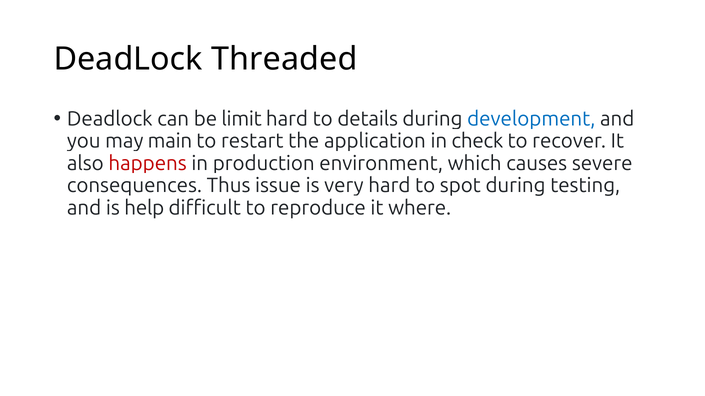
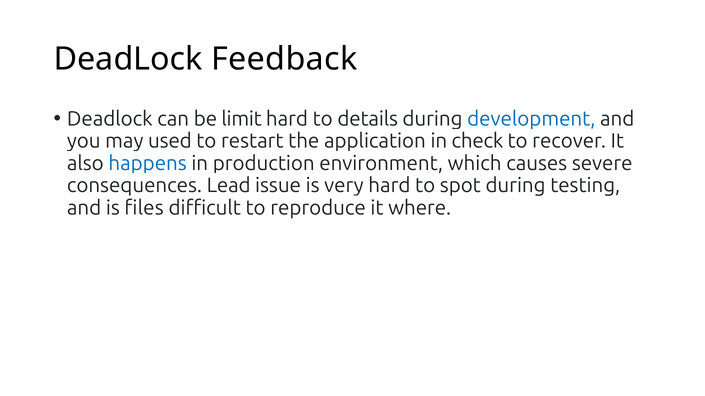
Threaded: Threaded -> Feedback (284, 59)
main: main -> used (170, 141)
happens colour: red -> blue (148, 164)
Thus: Thus -> Lead (229, 186)
help: help -> files (144, 208)
